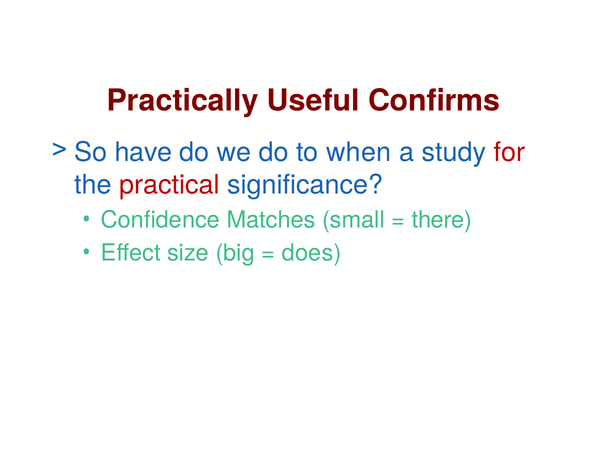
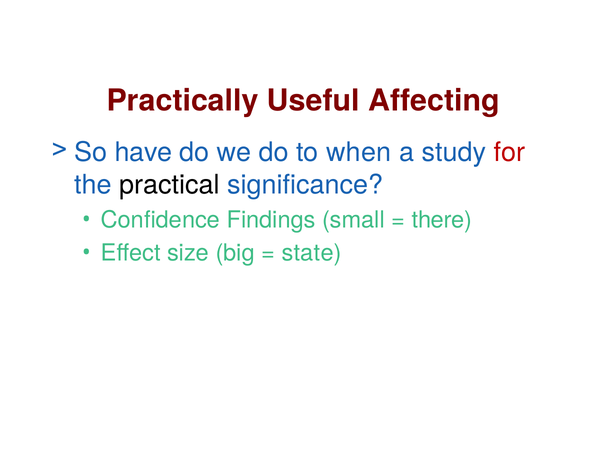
Confirms: Confirms -> Affecting (434, 101)
practical colour: red -> black (169, 185)
Matches: Matches -> Findings (271, 220)
does: does -> state (312, 253)
